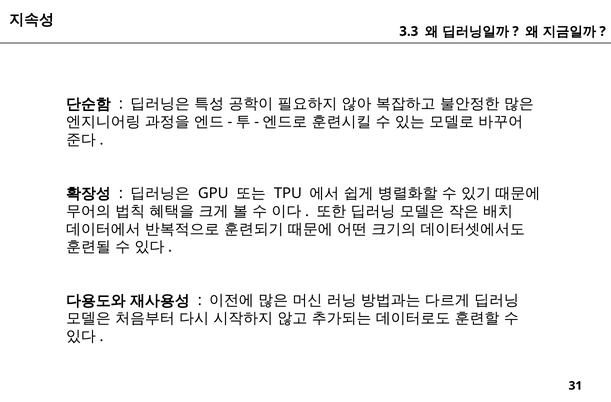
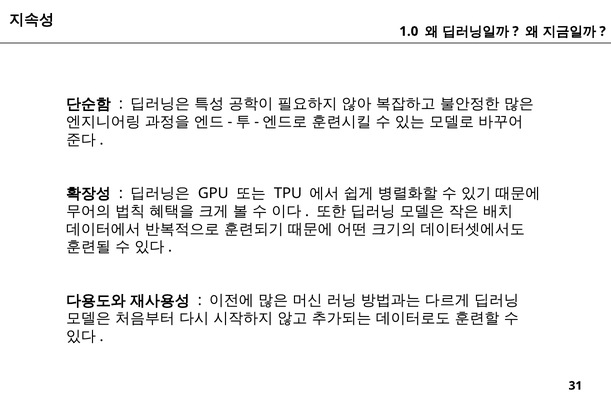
3.3: 3.3 -> 1.0 (409, 31)
